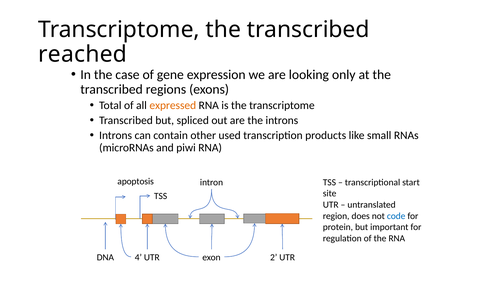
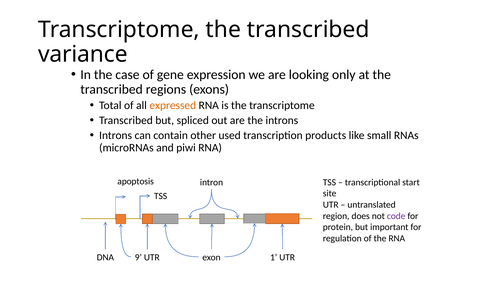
reached: reached -> variance (83, 54)
code colour: blue -> purple (396, 216)
4: 4 -> 9 (138, 258)
2: 2 -> 1 (274, 258)
